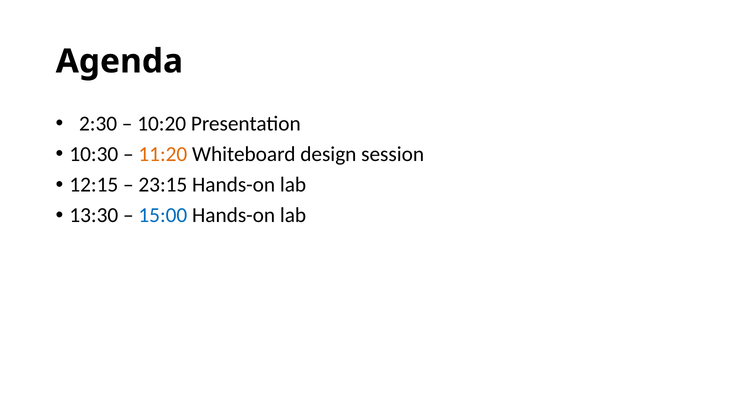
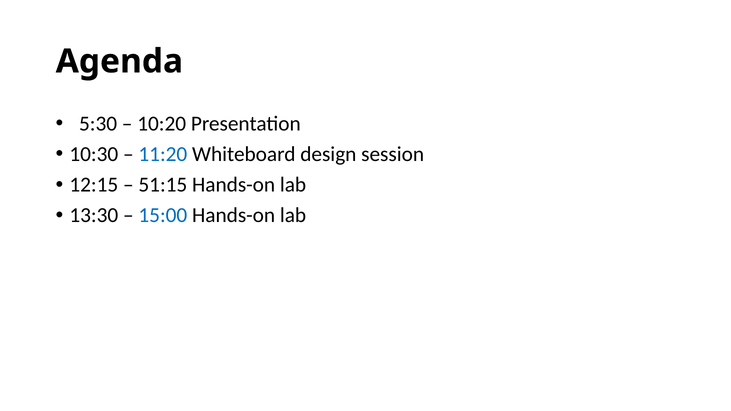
2:30: 2:30 -> 5:30 (98, 124)
11:20 colour: orange -> blue (163, 154)
23:15: 23:15 -> 51:15 (163, 185)
